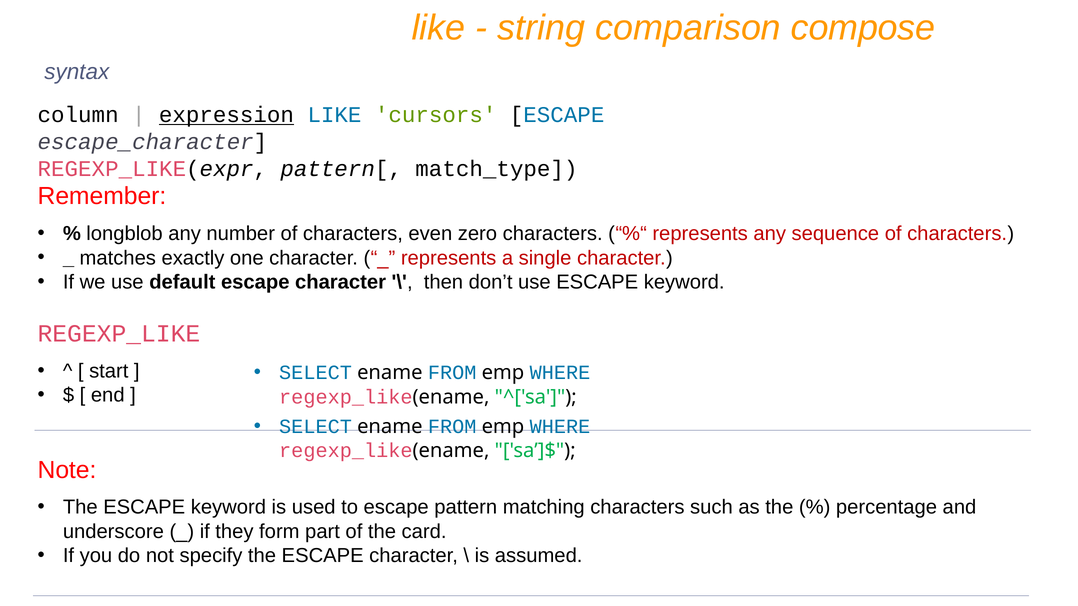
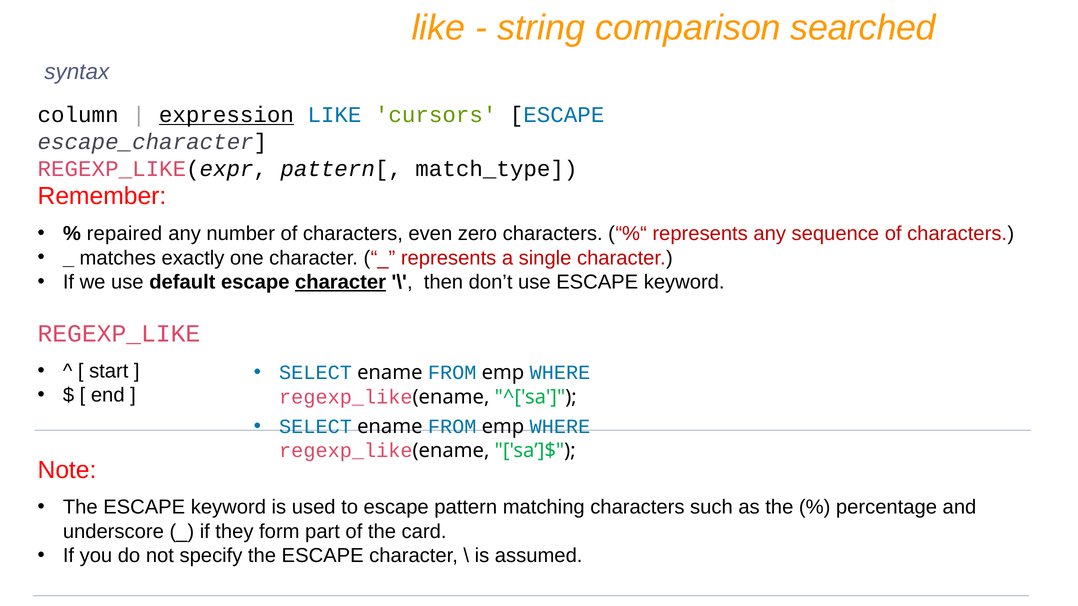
compose: compose -> searched (863, 28)
longblob: longblob -> repaired (124, 234)
character underline: none -> present (341, 282)
